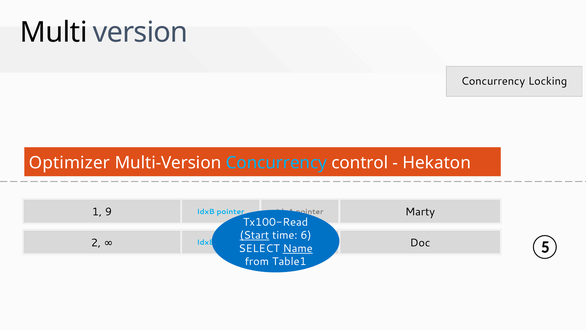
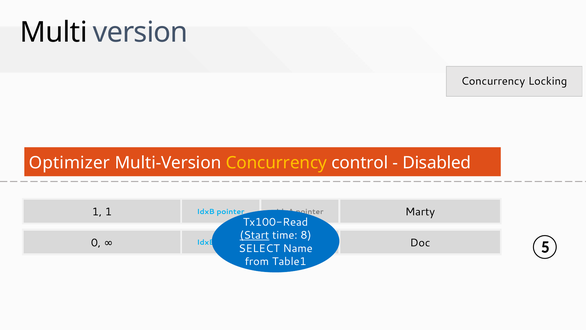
Concurrency colour: light blue -> yellow (276, 163)
Hekaton: Hekaton -> Disabled (437, 163)
1 9: 9 -> 1 (108, 212)
6: 6 -> 8 (306, 235)
2: 2 -> 0 (96, 242)
Name underline: present -> none (298, 248)
